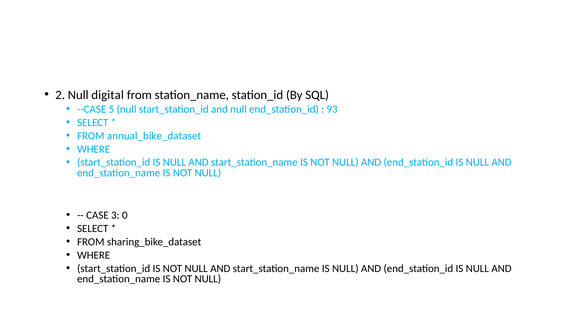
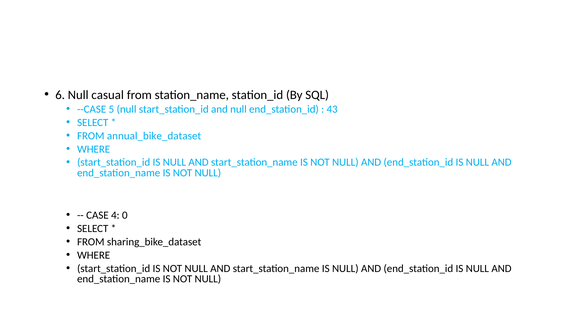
2: 2 -> 6 (60, 95)
digital: digital -> casual (108, 95)
93: 93 -> 43 (332, 109)
3: 3 -> 4 (115, 215)
